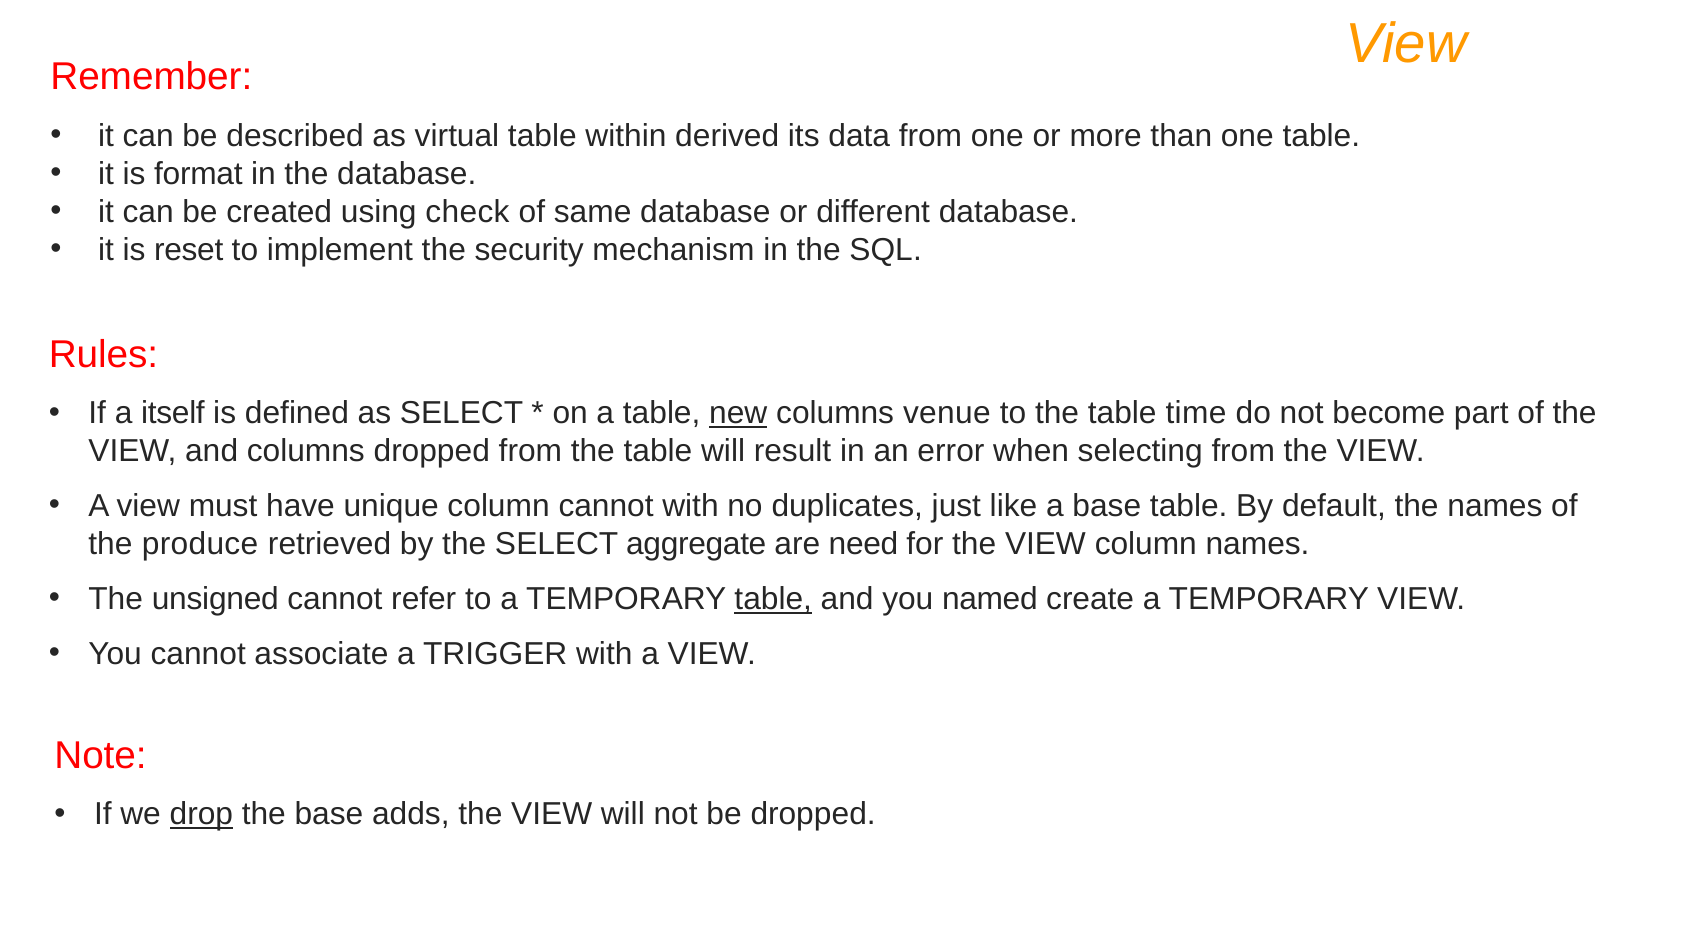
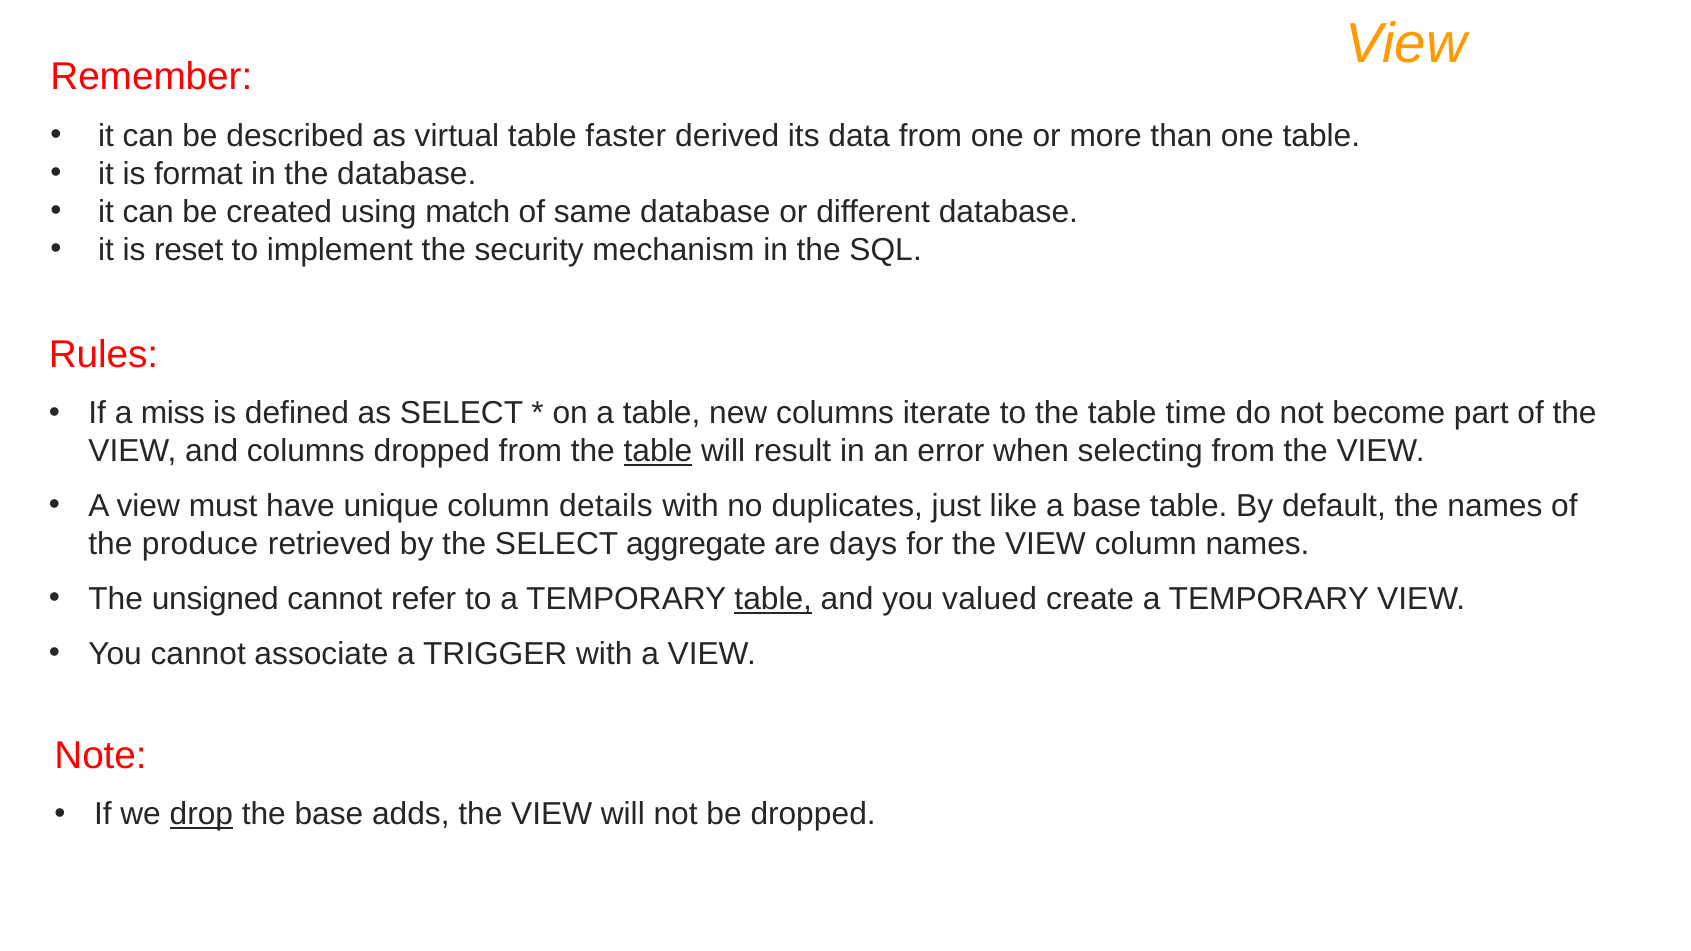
within: within -> faster (626, 136)
check: check -> match (468, 212)
itself: itself -> miss (173, 413)
new underline: present -> none (738, 413)
venue: venue -> iterate (947, 413)
table underline: none -> present (658, 451)
column cannot: cannot -> details (606, 506)
need: need -> days (863, 544)
named: named -> valued (990, 599)
